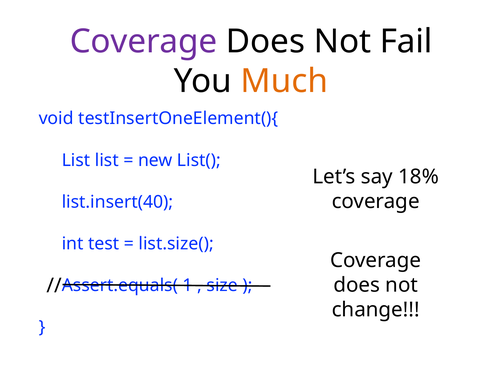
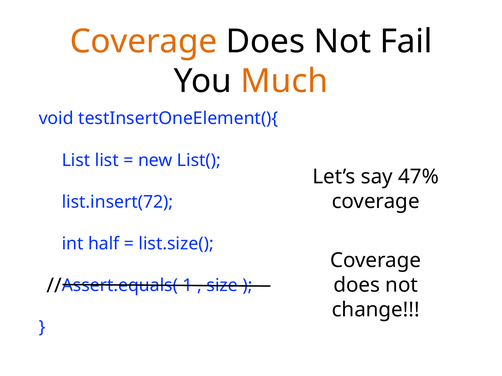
Coverage colour: purple -> orange (143, 41)
18%: 18% -> 47% (418, 177)
list.insert(40: list.insert(40 -> list.insert(72 (117, 202)
test: test -> half (104, 244)
